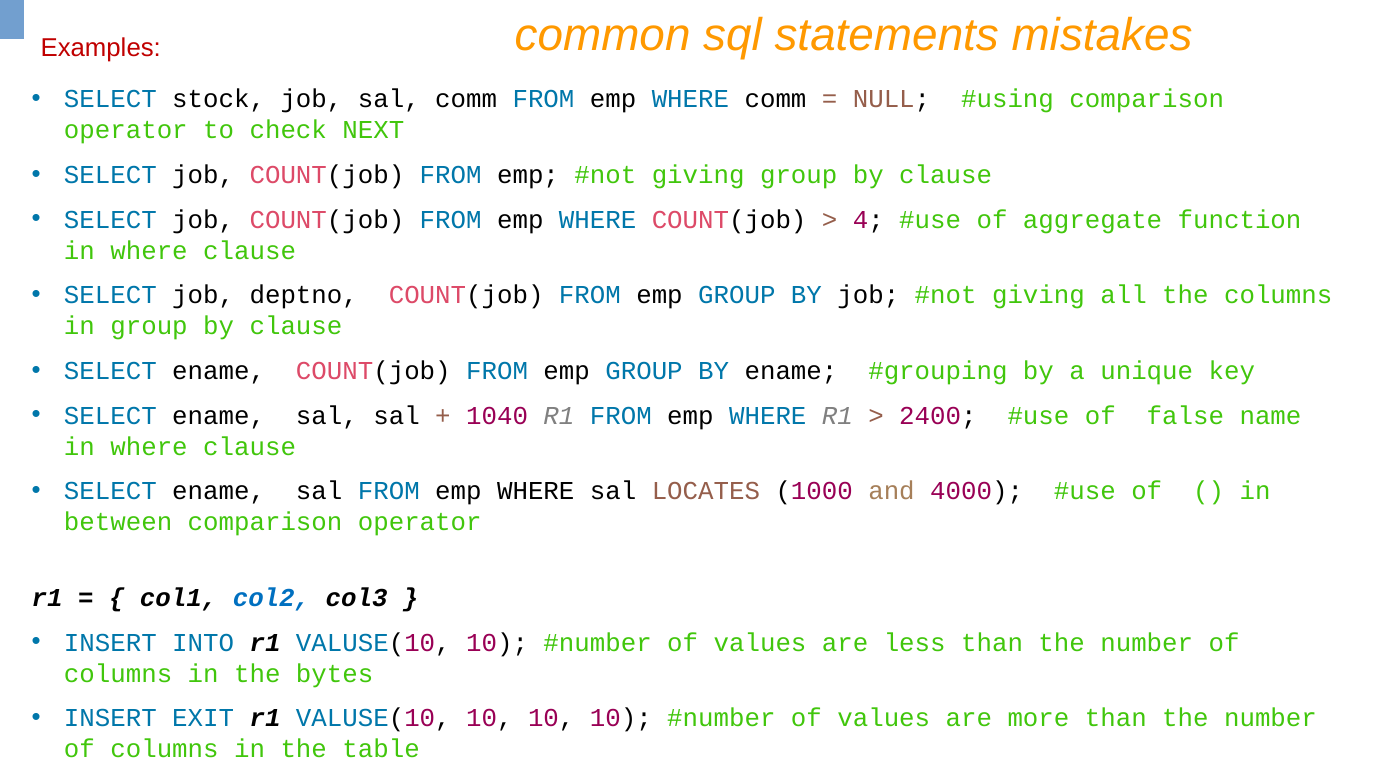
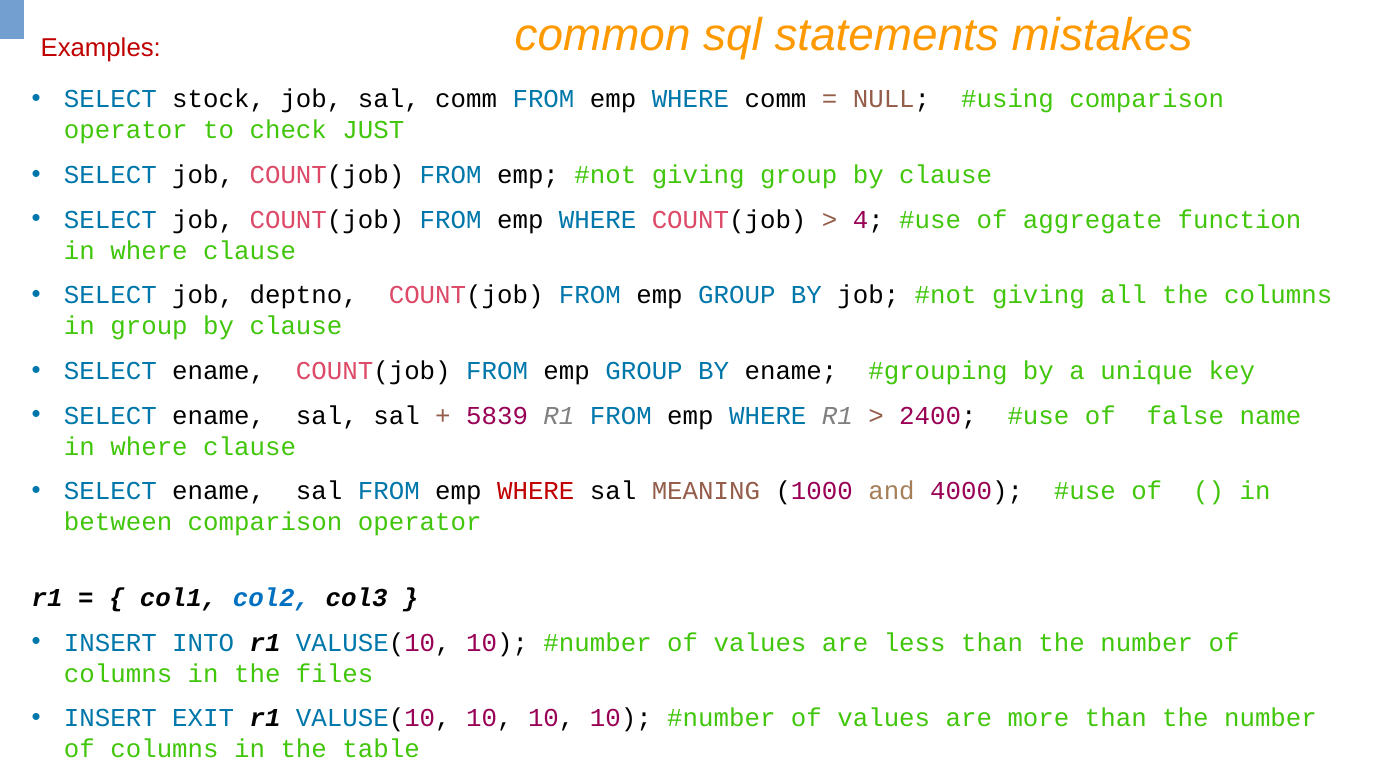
NEXT: NEXT -> JUST (373, 130)
1040: 1040 -> 5839 (497, 415)
WHERE colour: black -> red (536, 491)
LOCATES: LOCATES -> MEANING (706, 491)
bytes: bytes -> files (335, 673)
